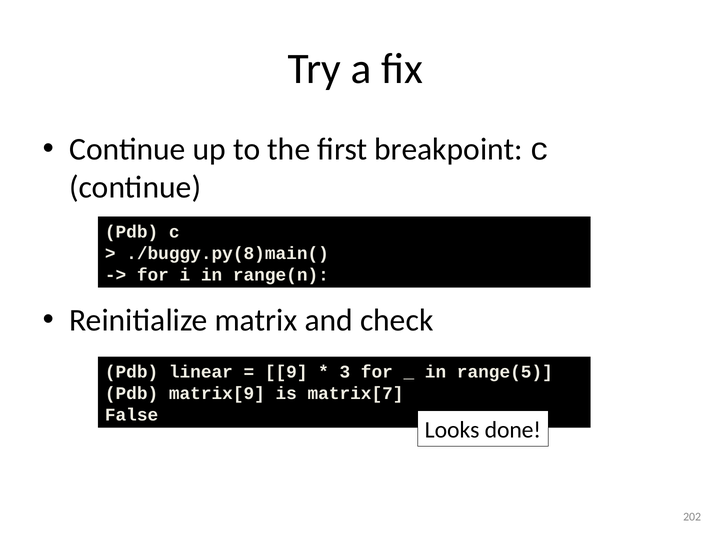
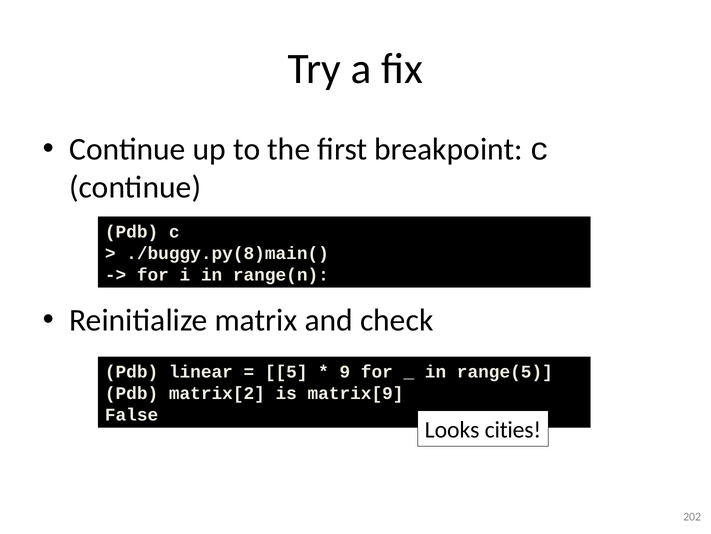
9: 9 -> 5 (286, 372)
3: 3 -> 9 (345, 372)
matrix[9: matrix[9 -> matrix[2 (217, 393)
matrix[7: matrix[7 -> matrix[9 (356, 393)
done: done -> cities (513, 429)
